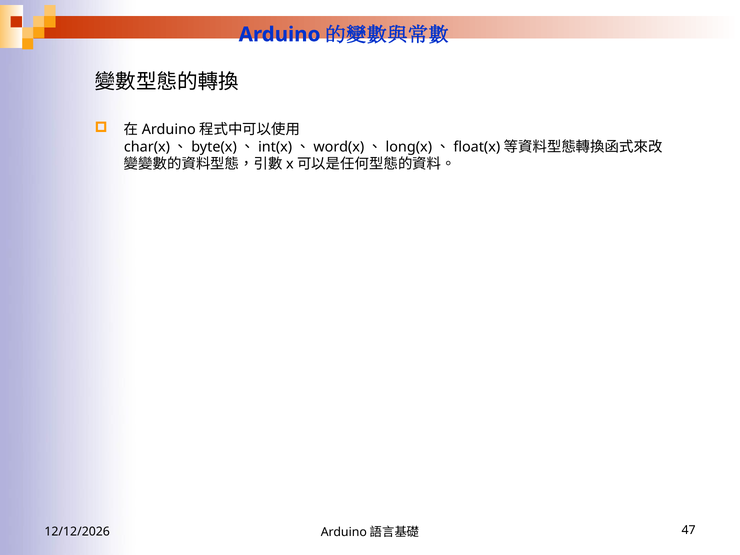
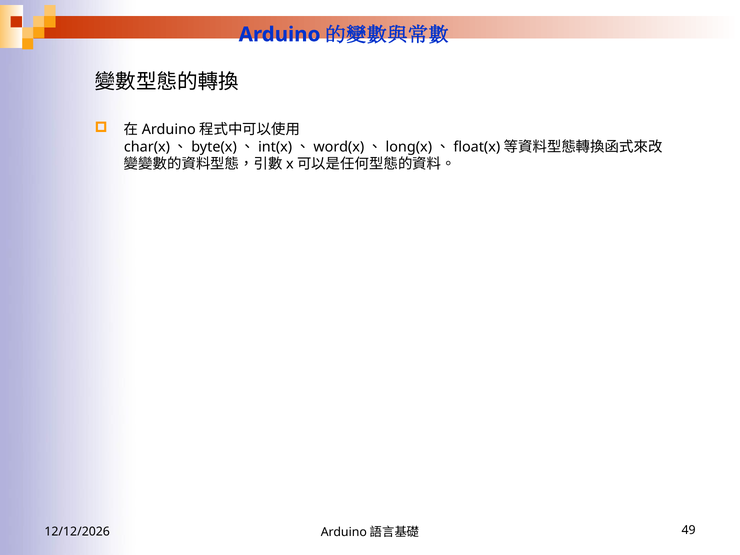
47: 47 -> 49 (689, 530)
